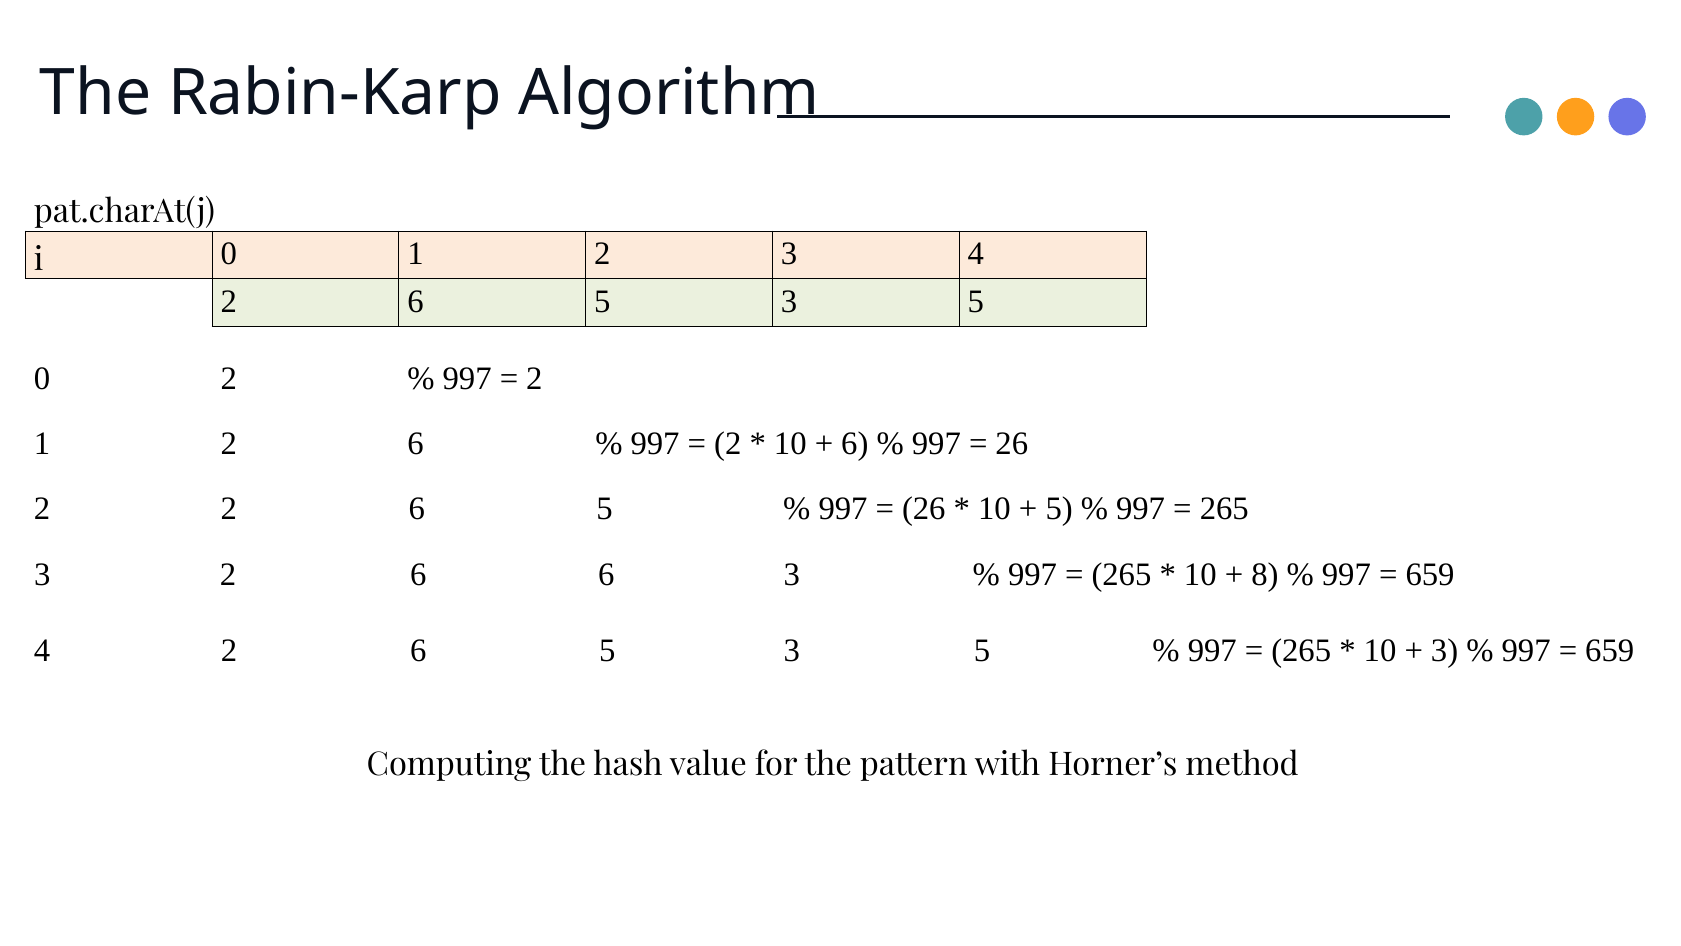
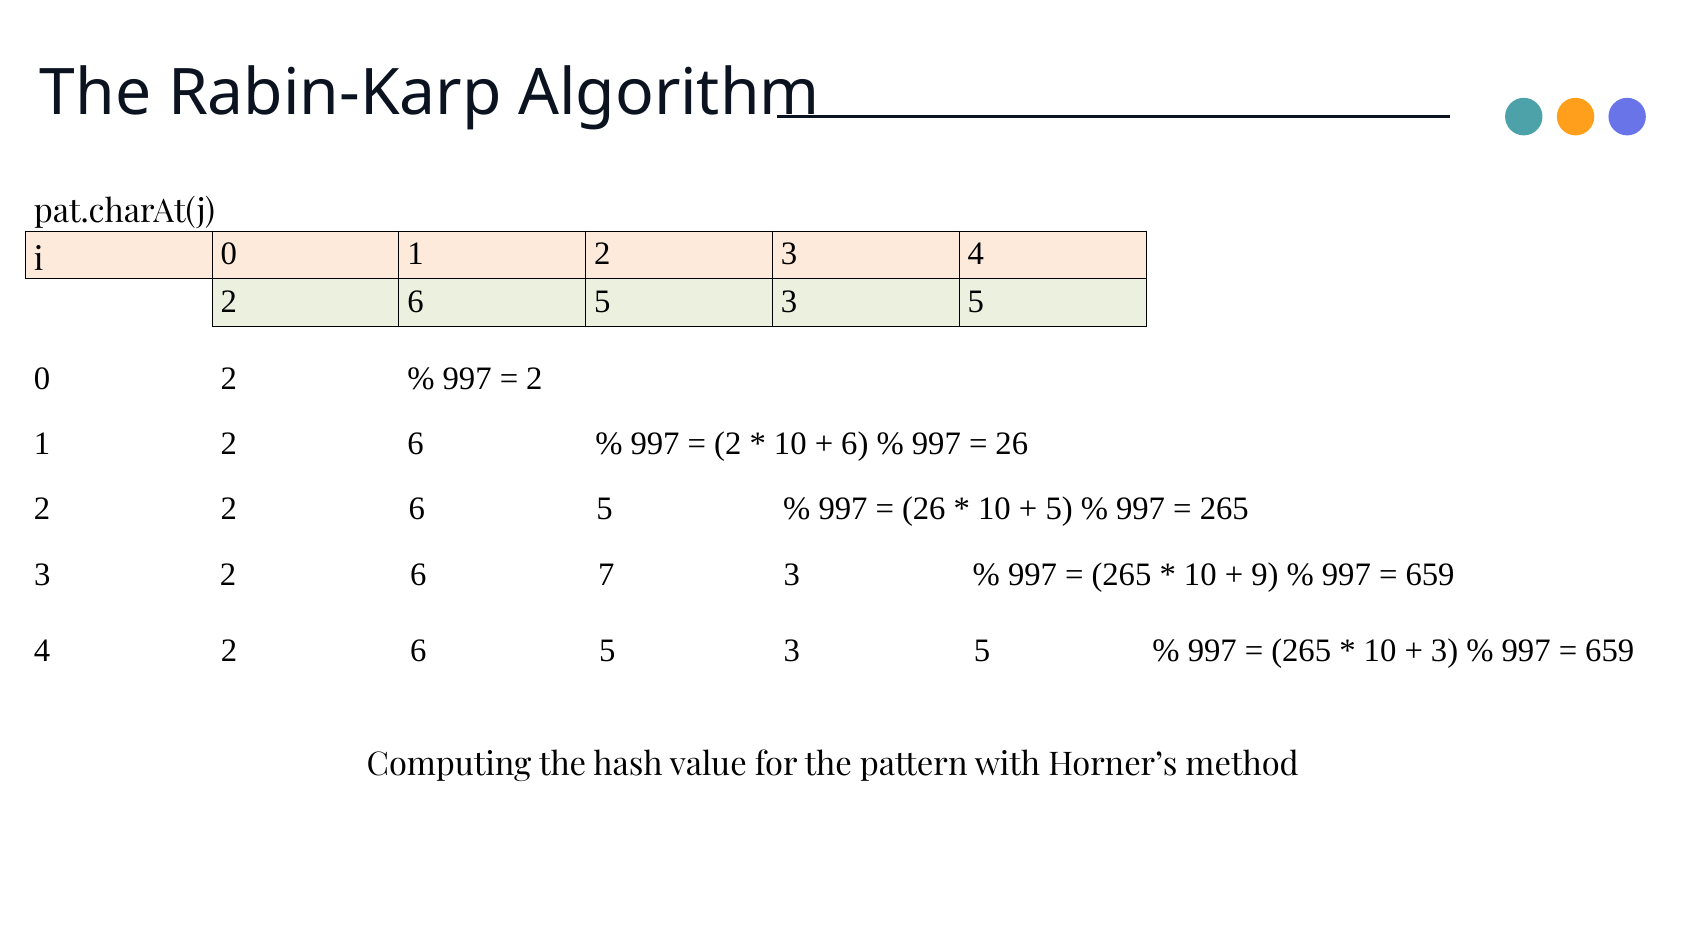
6 6: 6 -> 7 (606, 574)
8: 8 -> 9 (1265, 574)
